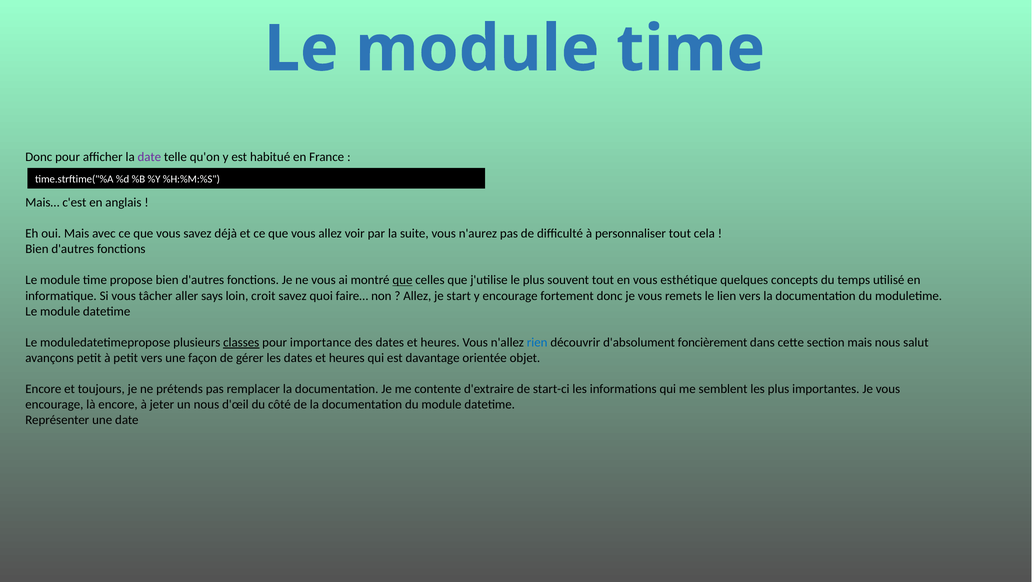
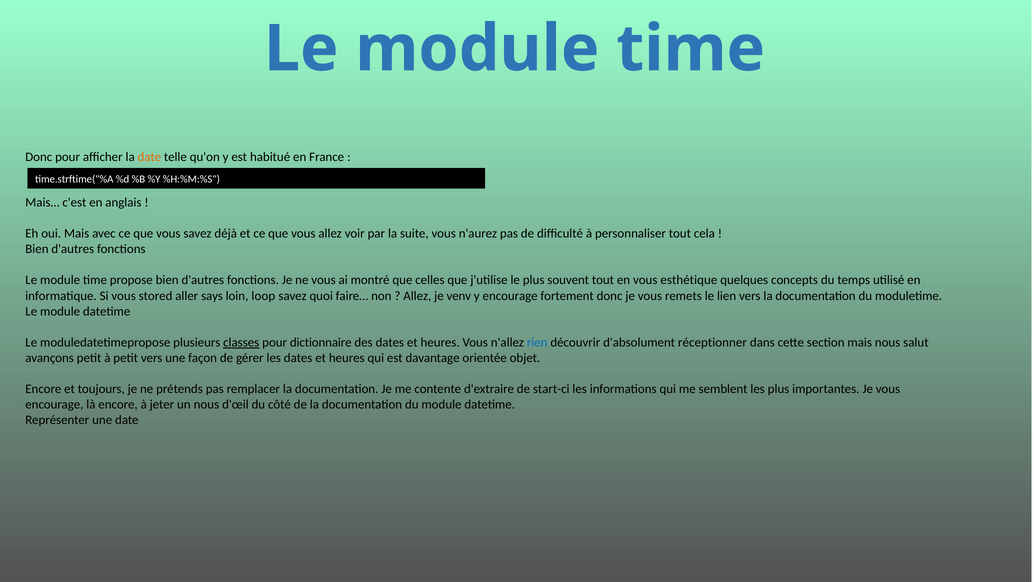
date colour: purple -> orange (149, 157)
que underline: present -> none (402, 280)
tâcher: tâcher -> stored (156, 296)
croit: croit -> loop (263, 296)
start: start -> venv (459, 296)
importance: importance -> dictionnaire (321, 342)
foncièrement: foncièrement -> réceptionner (712, 342)
